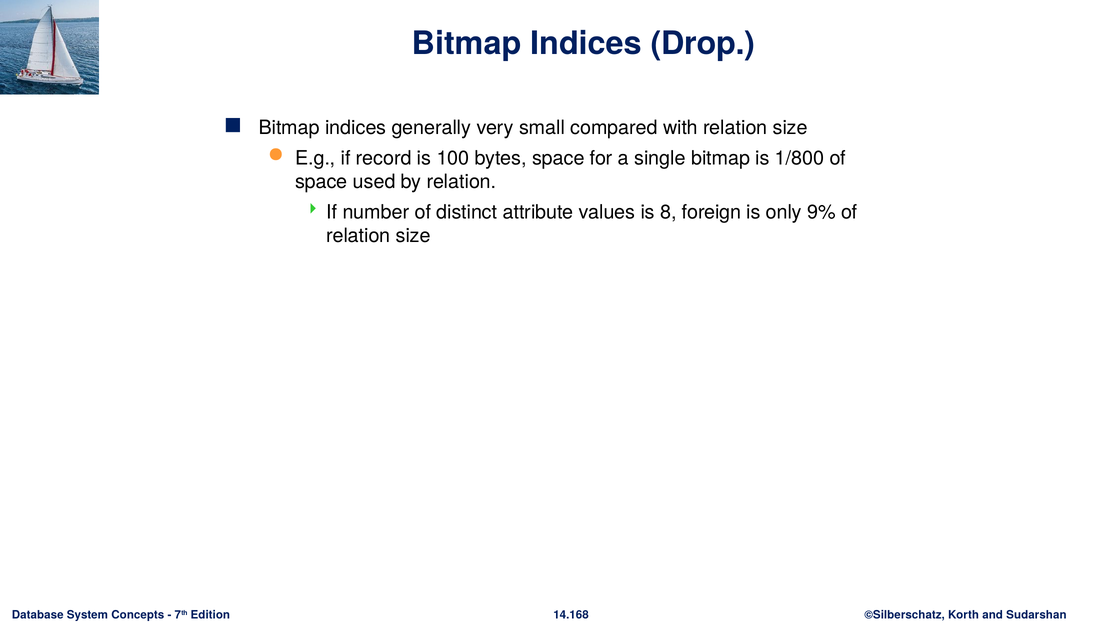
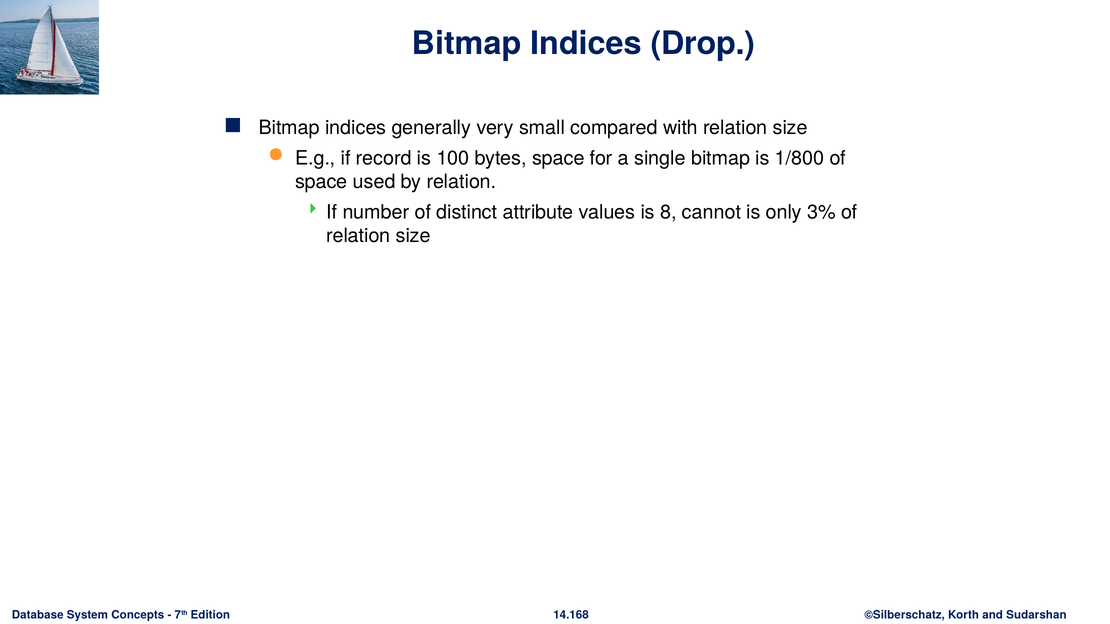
foreign: foreign -> cannot (711, 212)
9%: 9% -> 3% (822, 212)
